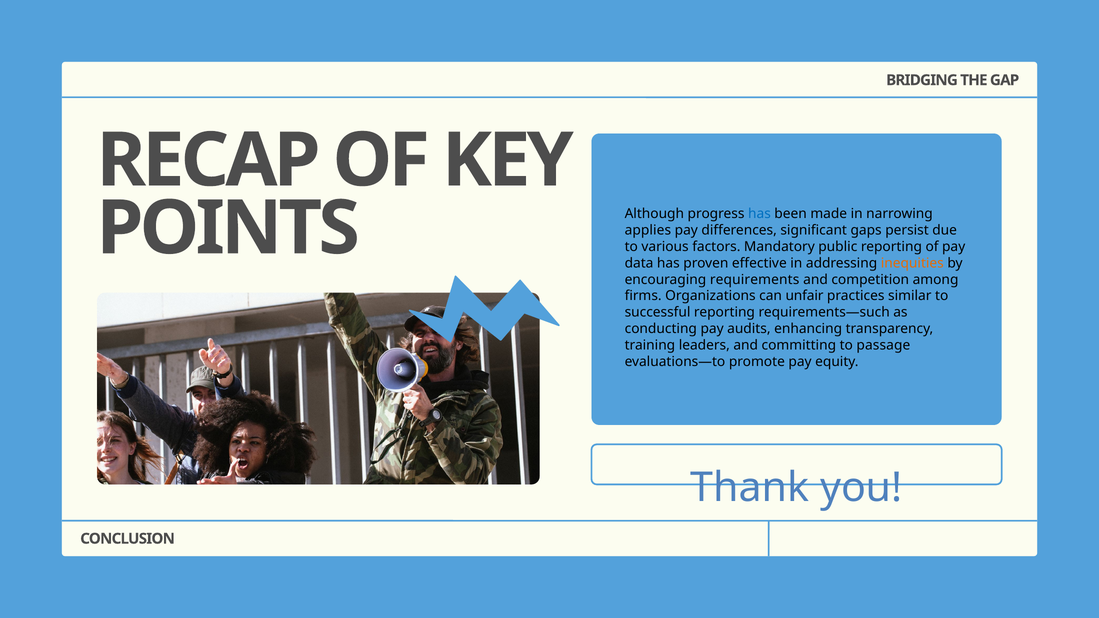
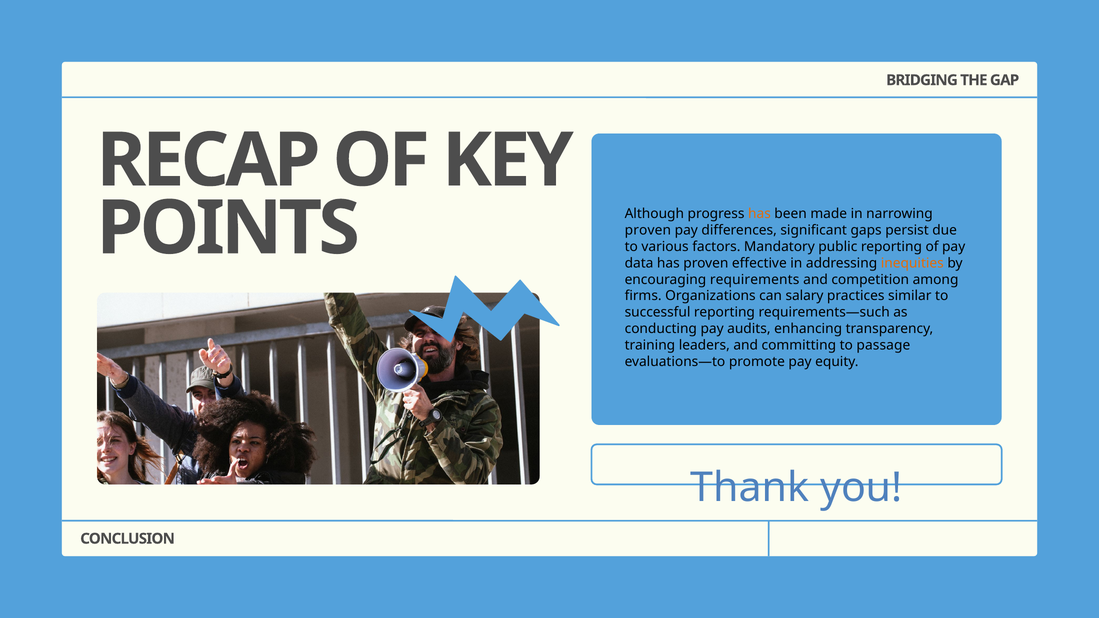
has colour: blue -> orange (759, 214)
applies: applies -> proven (648, 230)
unfair: unfair -> salary (804, 296)
